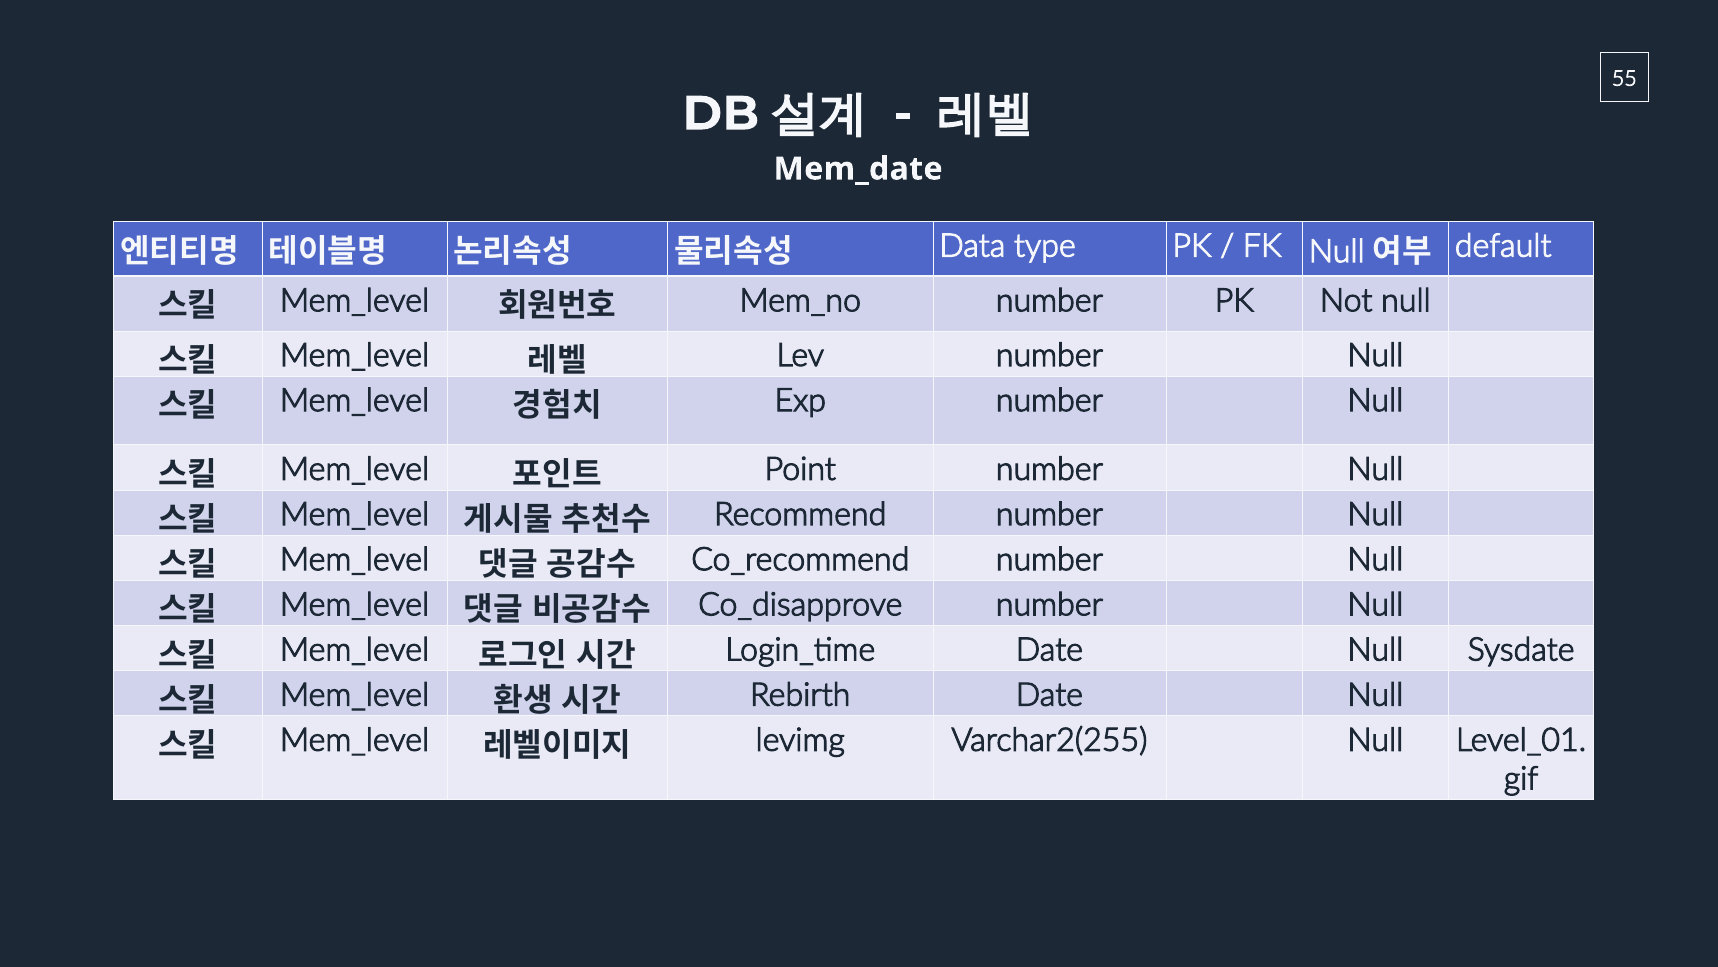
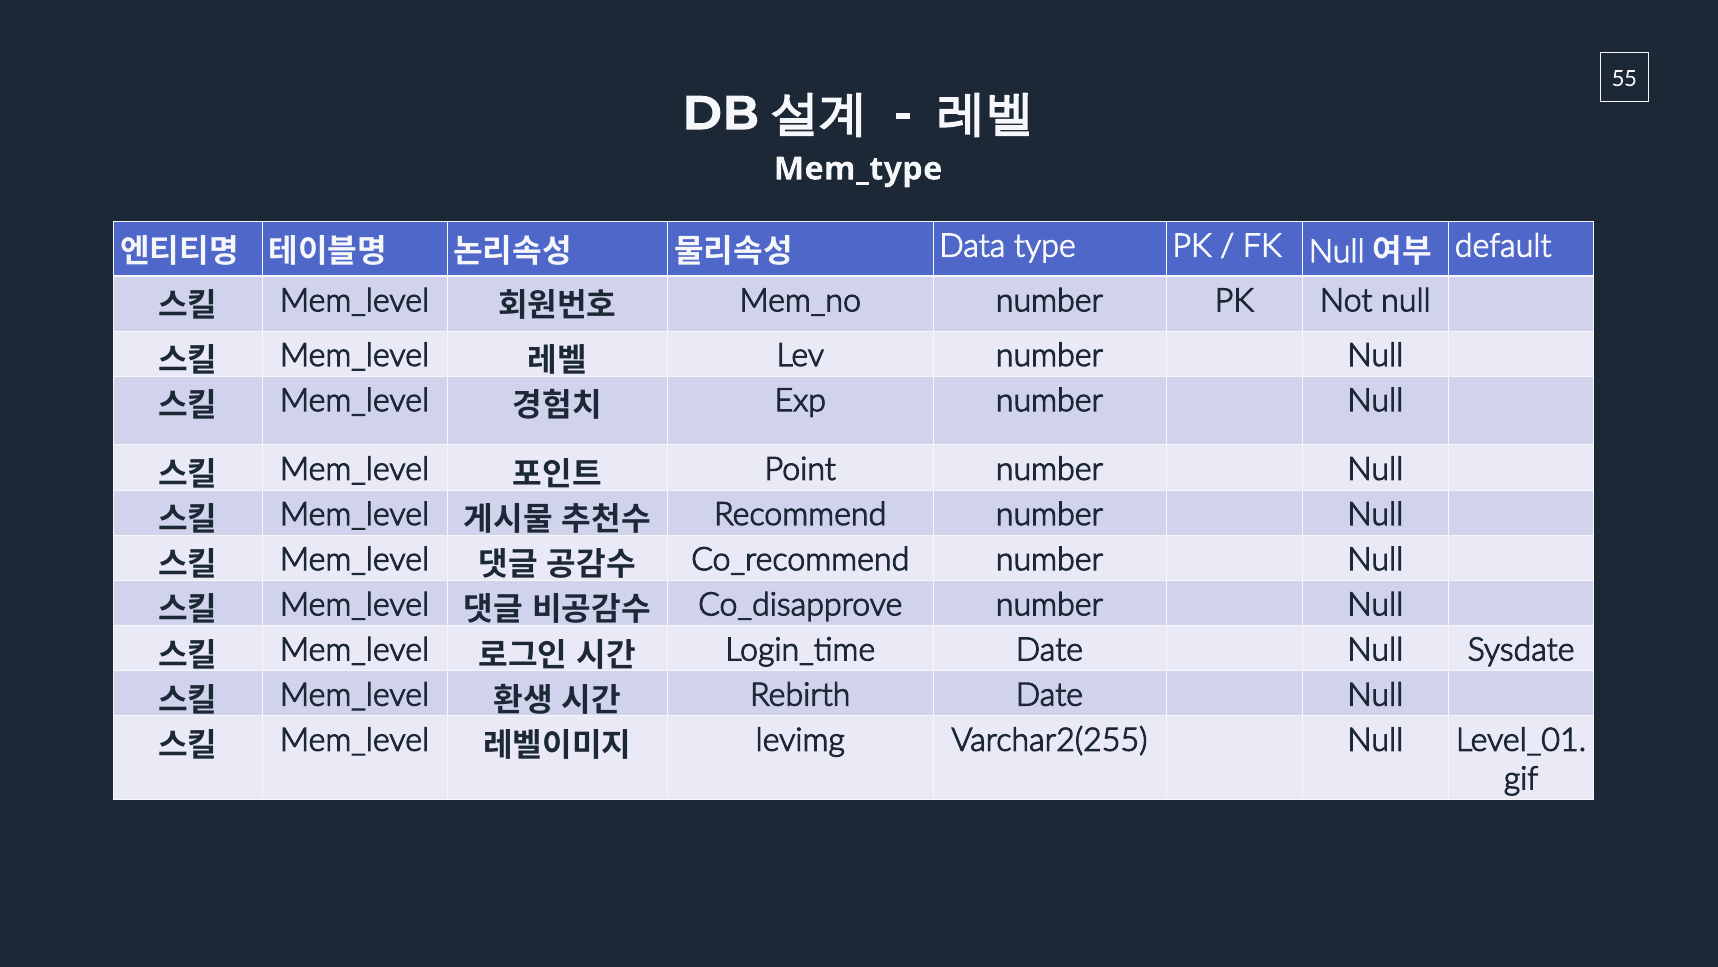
Mem_date: Mem_date -> Mem_type (858, 169)
